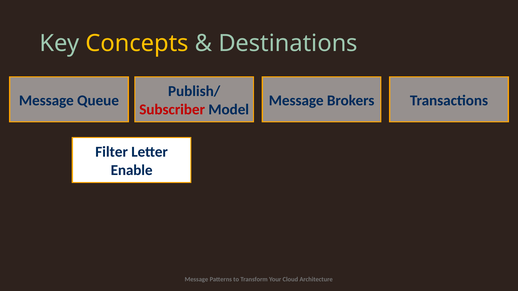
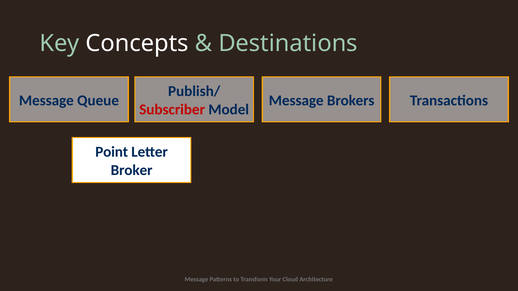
Concepts colour: yellow -> white (137, 44)
Filter: Filter -> Point (112, 152)
Enable: Enable -> Broker (132, 170)
